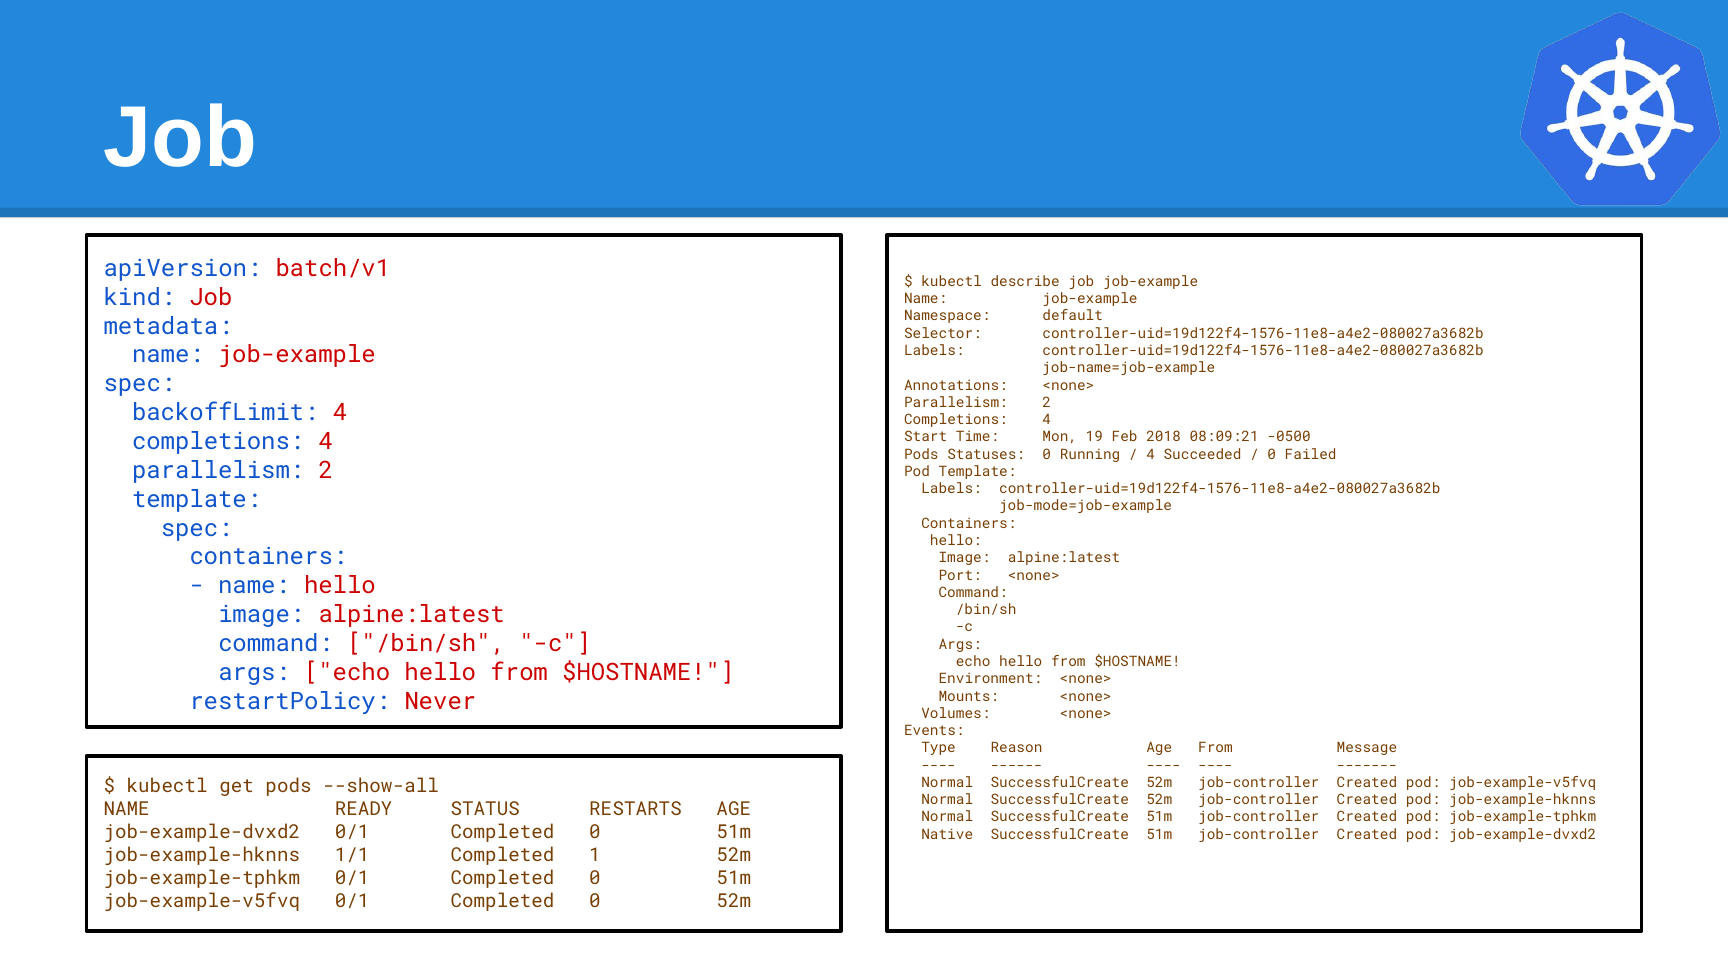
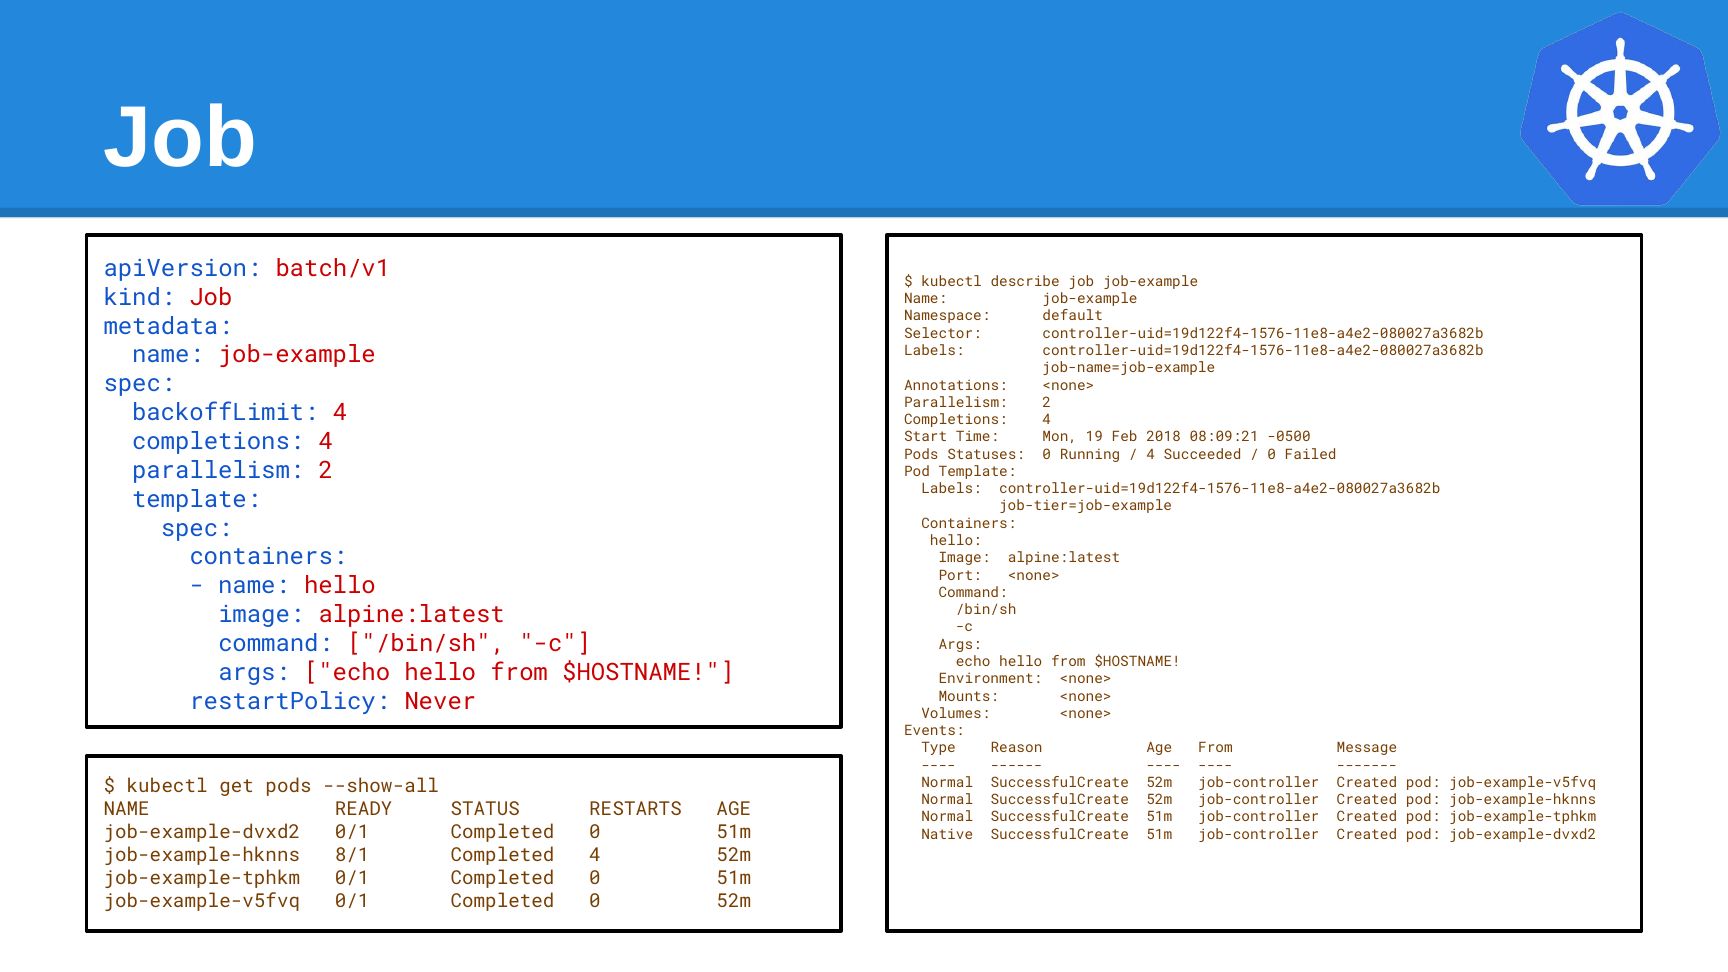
job-mode=job-example: job-mode=job-example -> job-tier=job-example (1086, 506)
1/1: 1/1 -> 8/1 (352, 855)
Completed 1: 1 -> 4 (595, 855)
